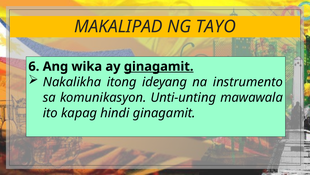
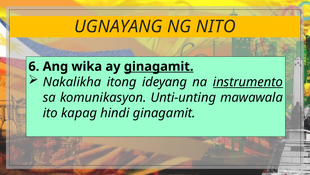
MAKALIPAD: MAKALIPAD -> UGNAYANG (118, 26)
TAYO: TAYO -> NITO (216, 26)
instrumento underline: none -> present (248, 82)
